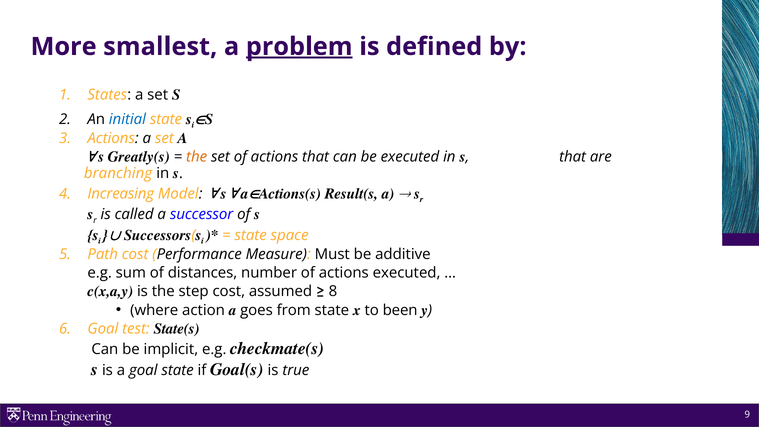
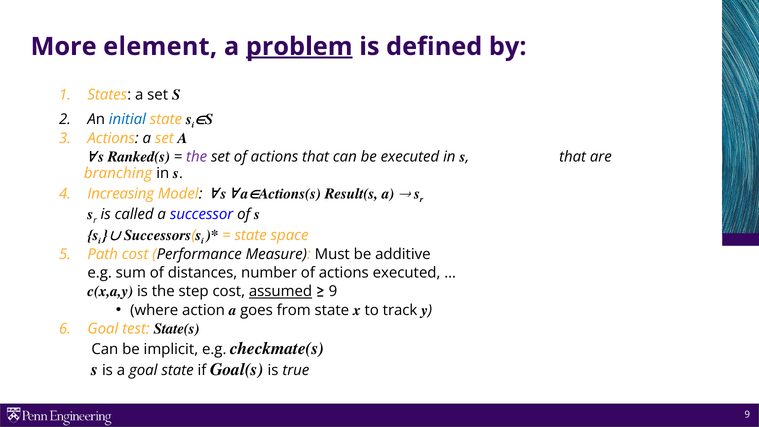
smallest: smallest -> element (160, 47)
Greatly(s: Greatly(s -> Ranked(s (139, 157)
the colour: orange -> purple (197, 157)
assumed underline: none -> present (281, 291)
8: 8 -> 9 (333, 291)
been: been -> track (400, 310)
